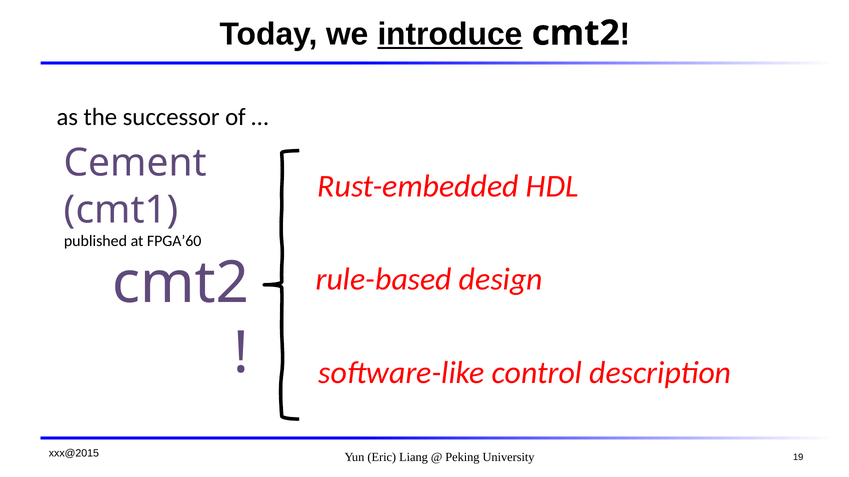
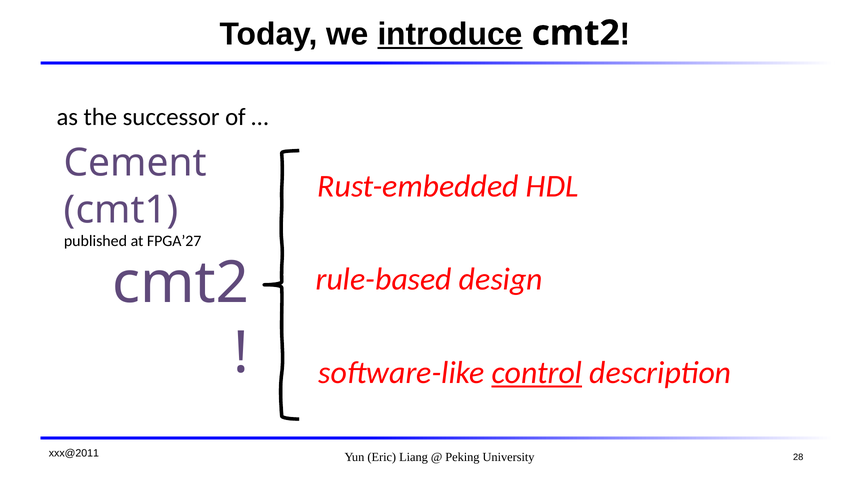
FPGA’60: FPGA’60 -> FPGA’27 (174, 241)
control underline: none -> present (537, 373)
xxx@2015: xxx@2015 -> xxx@2011 (74, 454)
19: 19 -> 28 (798, 458)
